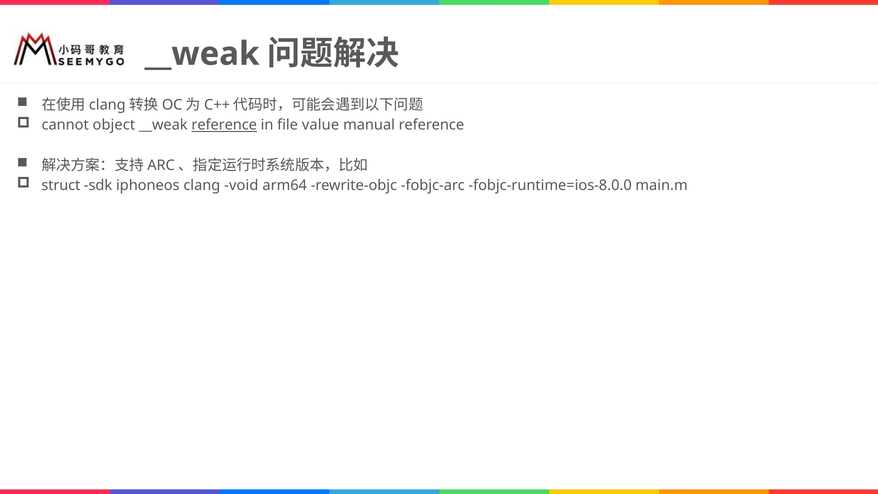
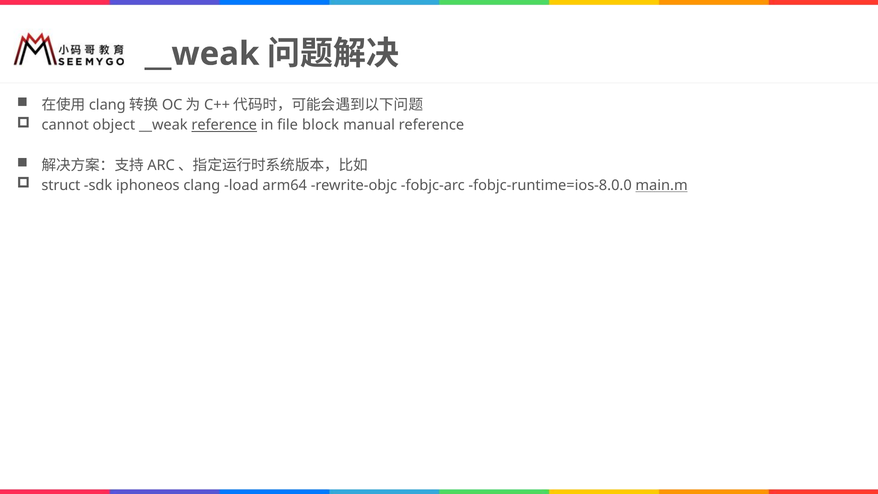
value: value -> block (321, 125)
void: void -> load (241, 185)
main.m underline: none -> present (662, 185)
